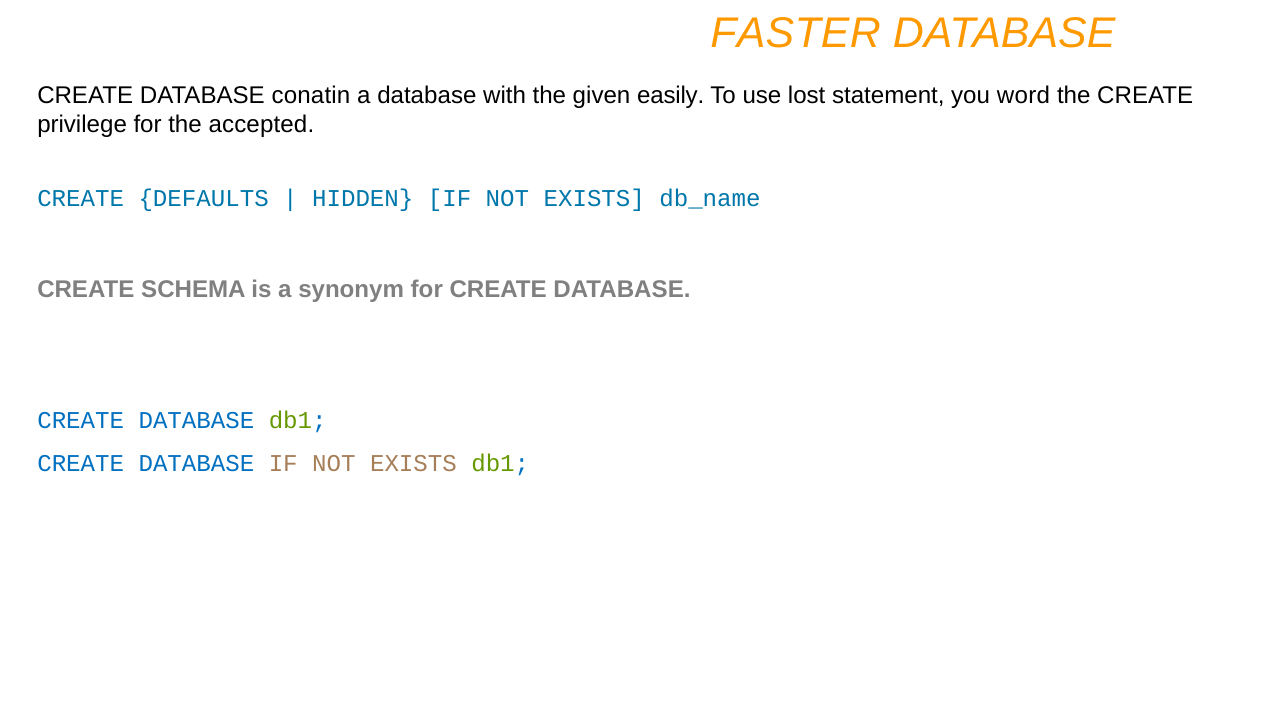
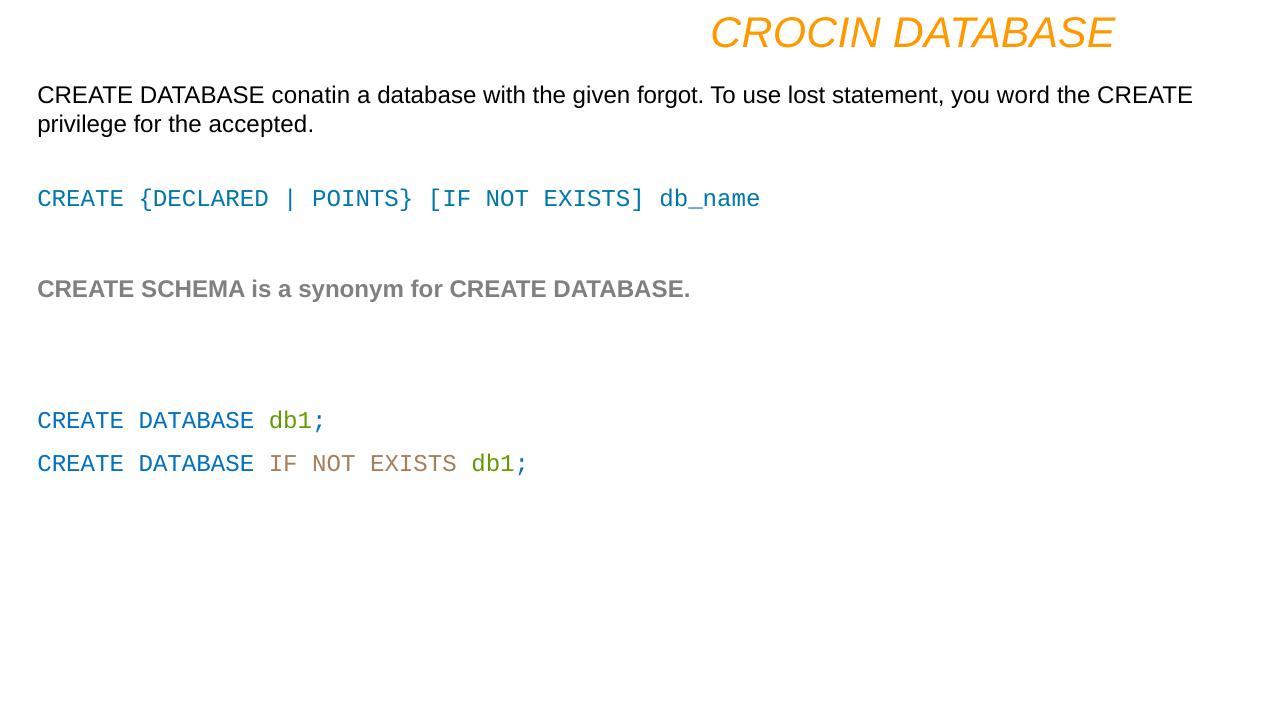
FASTER: FASTER -> CROCIN (796, 33)
easily: easily -> forgot (671, 95)
DEFAULTS: DEFAULTS -> DECLARED (204, 198)
HIDDEN: HIDDEN -> POINTS (363, 198)
